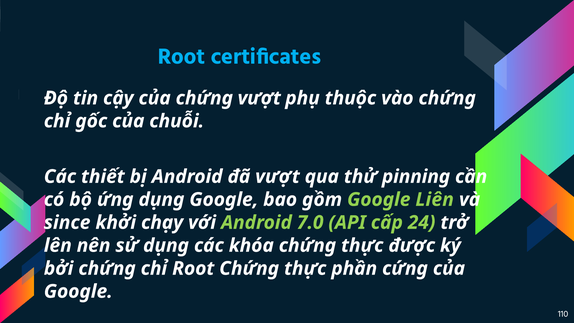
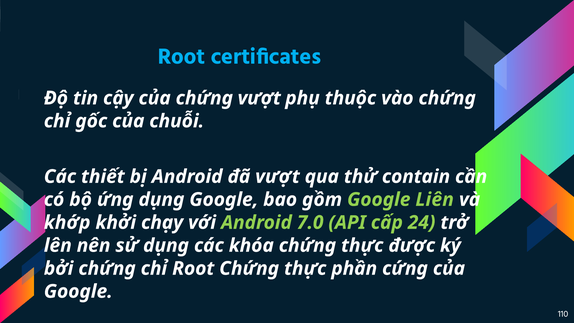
pinning: pinning -> contain (416, 177)
since: since -> khớp (67, 222)
